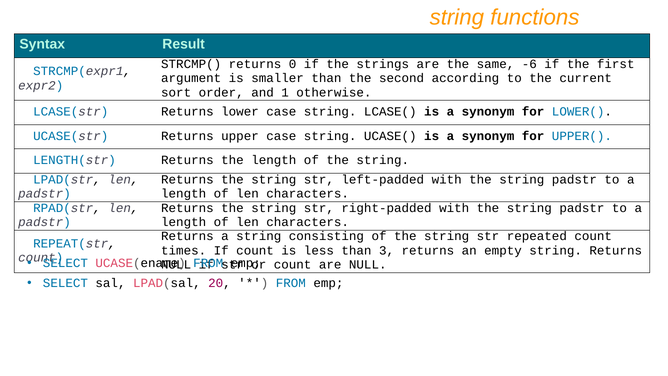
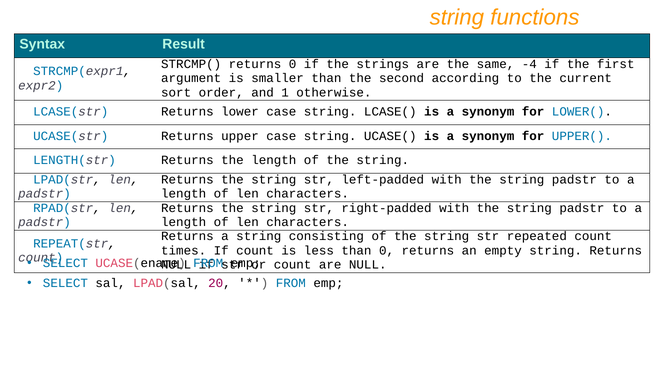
-6: -6 -> -4 (529, 64)
than 3: 3 -> 0 (387, 250)
